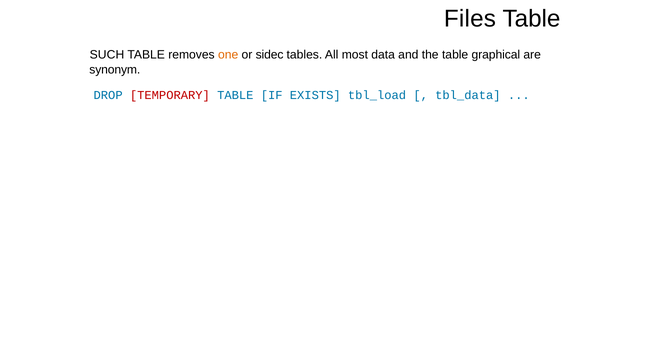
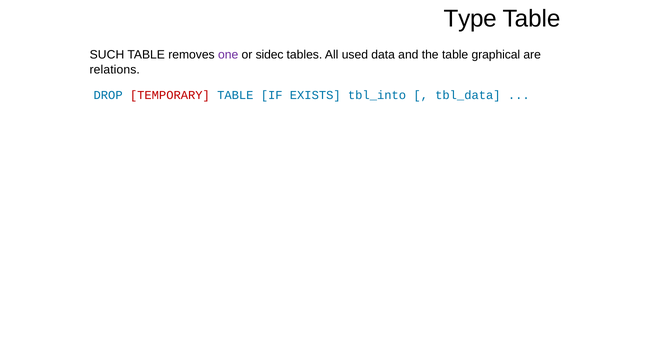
Files: Files -> Type (470, 19)
one colour: orange -> purple (228, 55)
most: most -> used (355, 55)
synonym: synonym -> relations (115, 69)
tbl_load: tbl_load -> tbl_into (377, 95)
